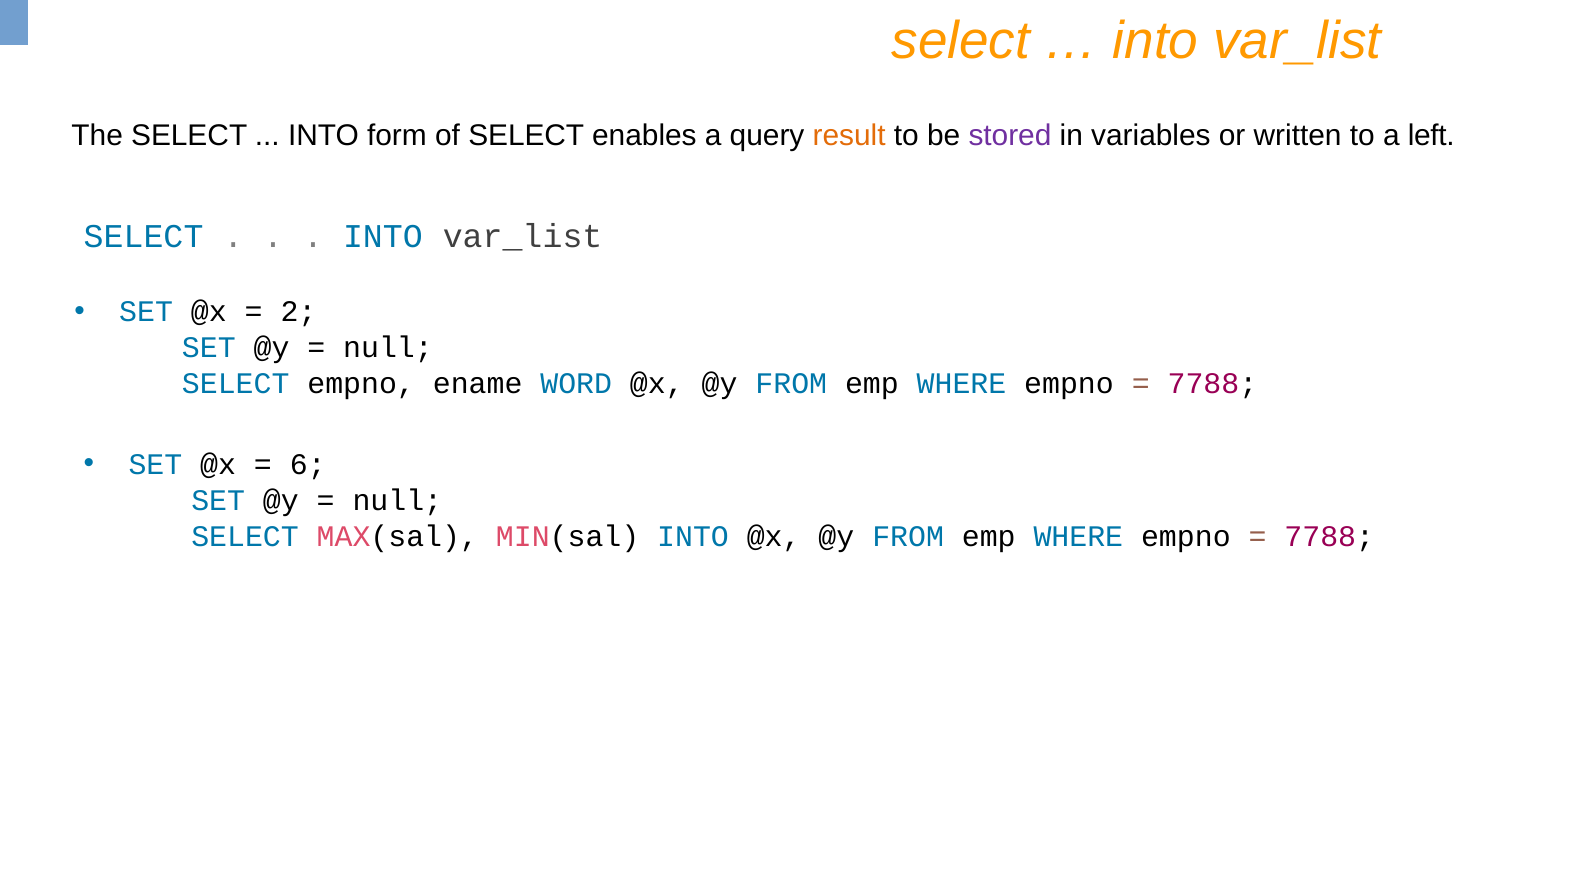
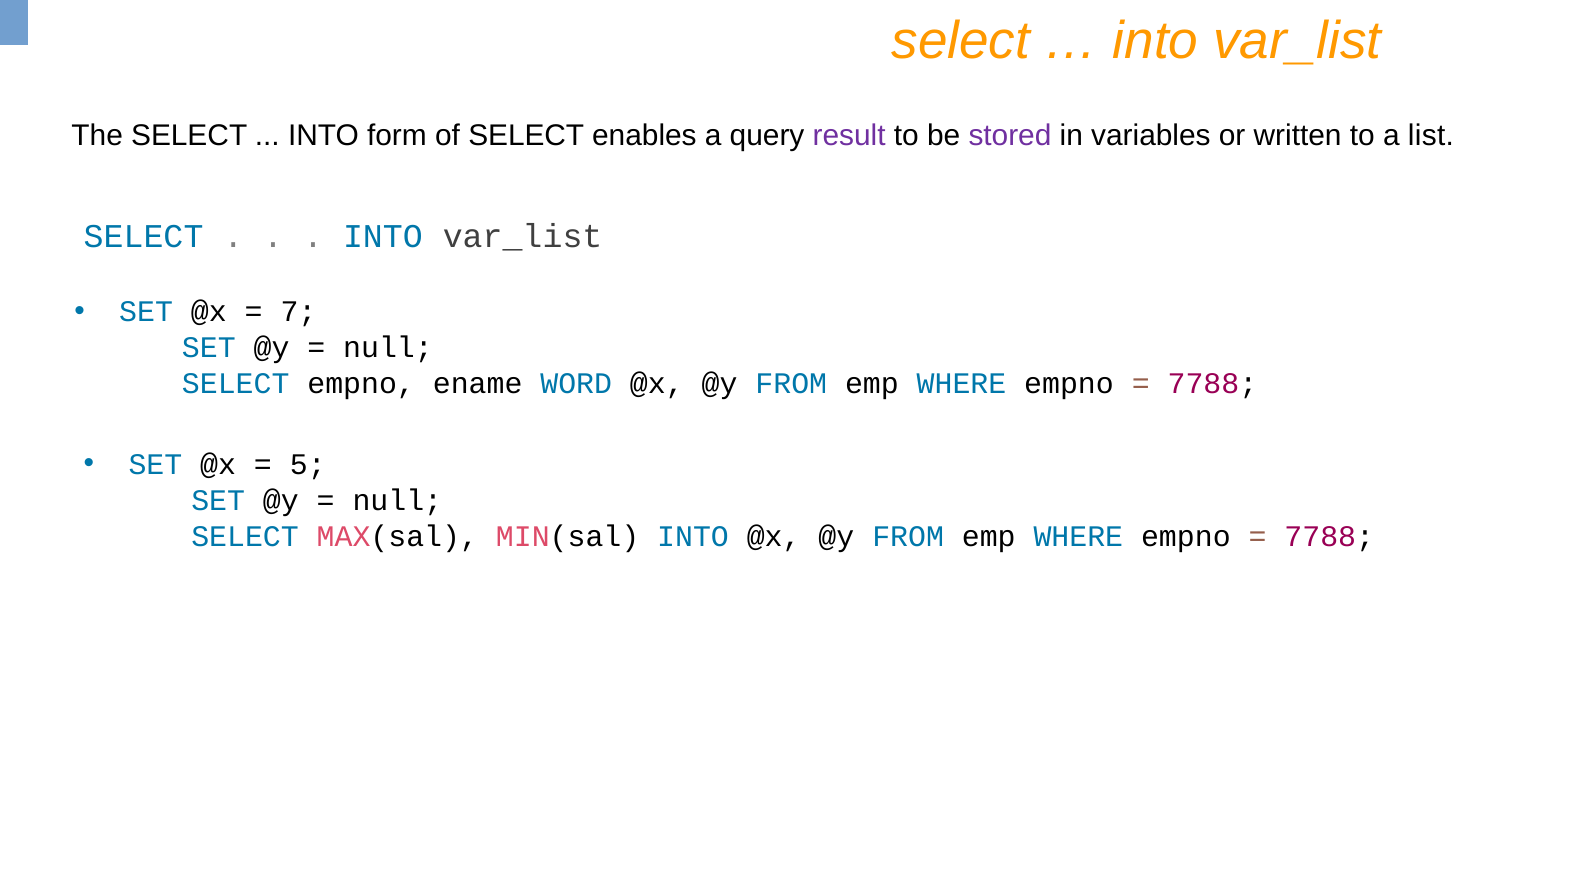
result colour: orange -> purple (849, 135)
left: left -> list (1431, 135)
2: 2 -> 7 (298, 312)
6: 6 -> 5 (308, 465)
